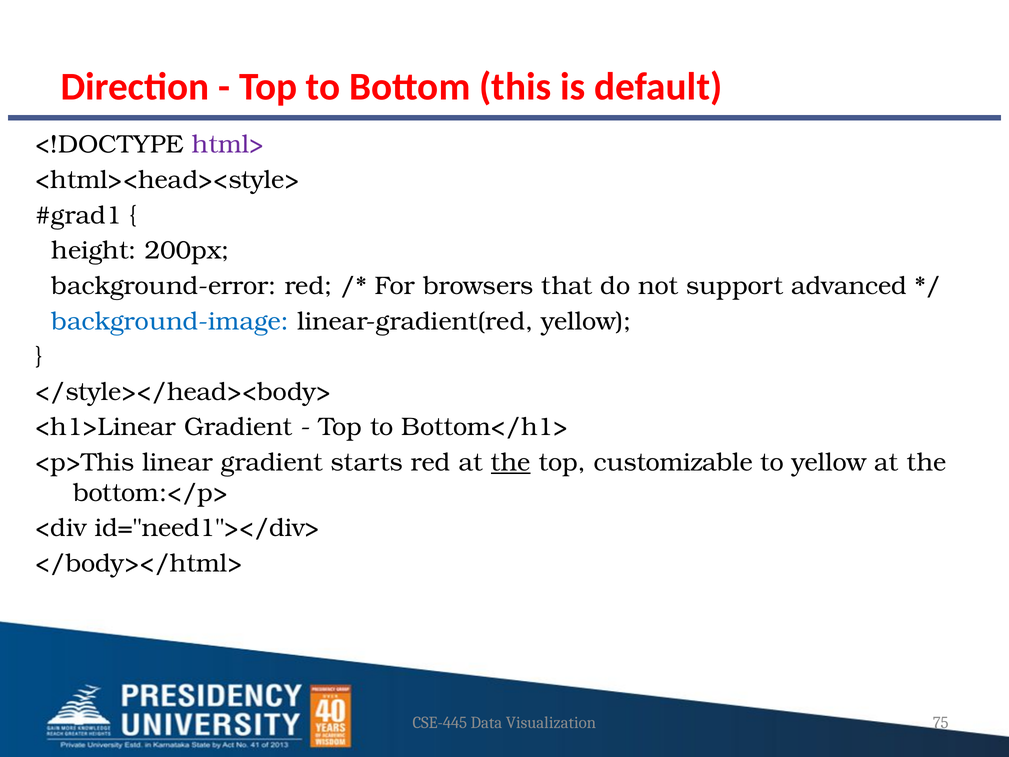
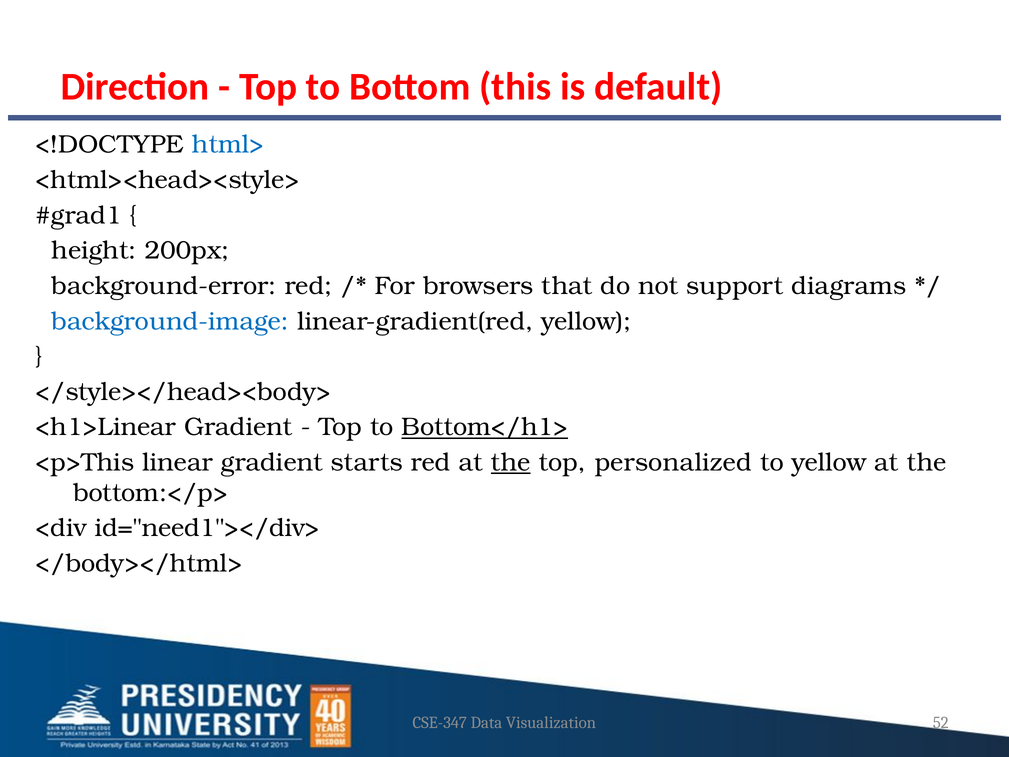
html> colour: purple -> blue (228, 144)
advanced: advanced -> diagrams (849, 286)
Bottom</h1> underline: none -> present (485, 427)
customizable: customizable -> personalized (673, 462)
CSE-445: CSE-445 -> CSE-347 (440, 723)
75: 75 -> 52 (941, 723)
